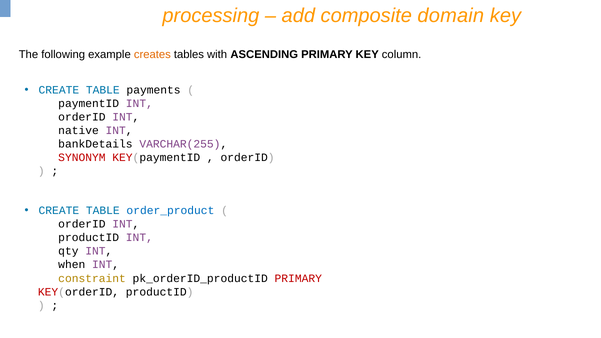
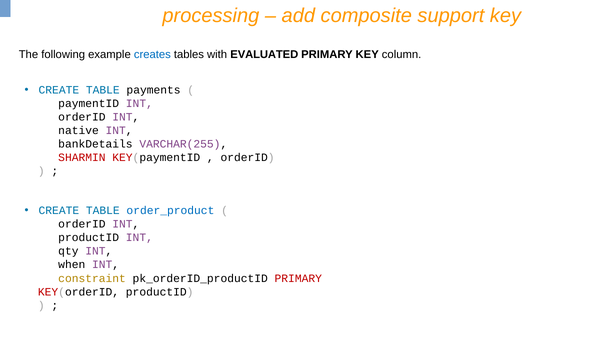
domain: domain -> support (451, 16)
creates colour: orange -> blue (152, 55)
ASCENDING: ASCENDING -> EVALUATED (264, 55)
SYNONYM: SYNONYM -> SHARMIN (82, 158)
